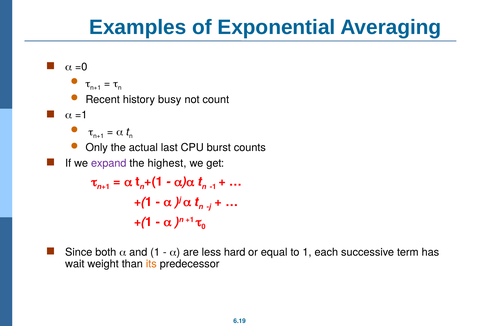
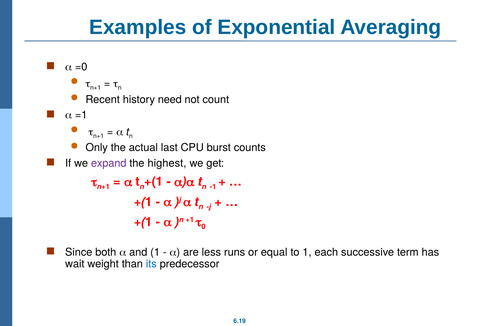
busy: busy -> need (170, 99)
hard: hard -> runs (235, 252)
its colour: orange -> blue (151, 264)
